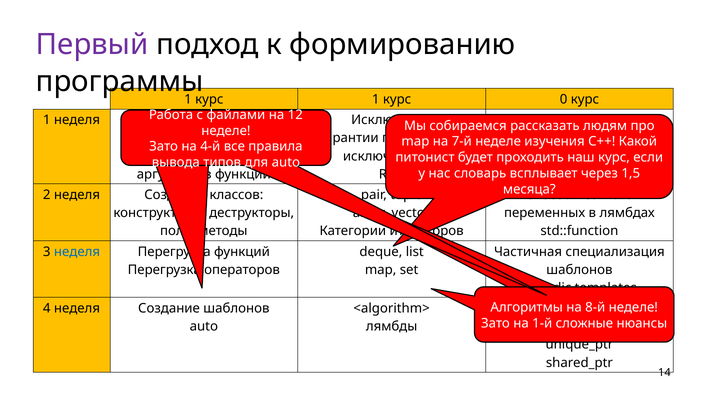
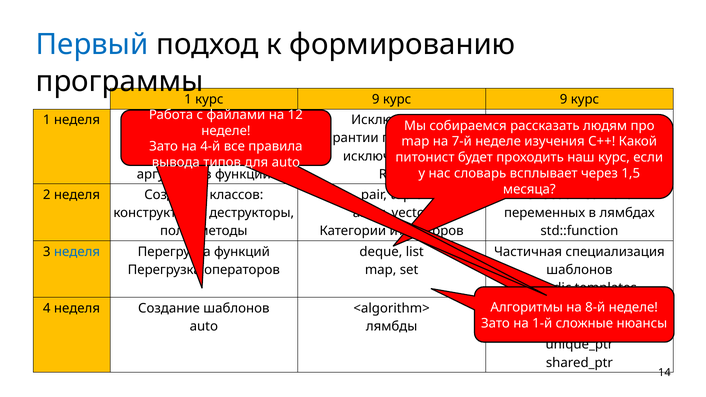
Первый colour: purple -> blue (92, 45)
1: 1 -> 9 (376, 99)
0: 0 -> 9 (564, 99)
